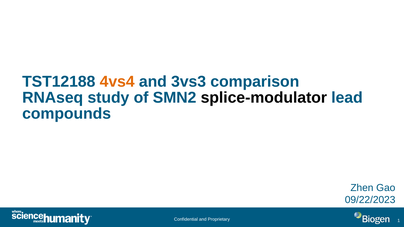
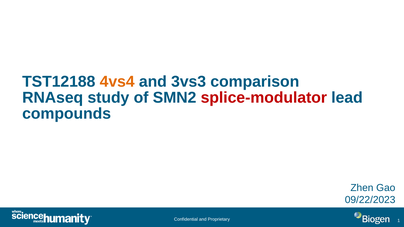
splice-modulator colour: black -> red (264, 98)
